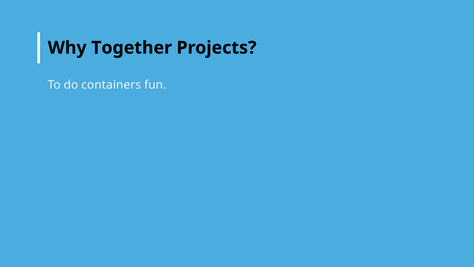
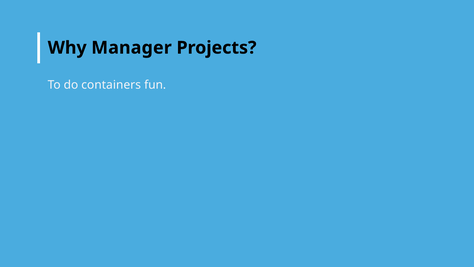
Together: Together -> Manager (131, 48)
